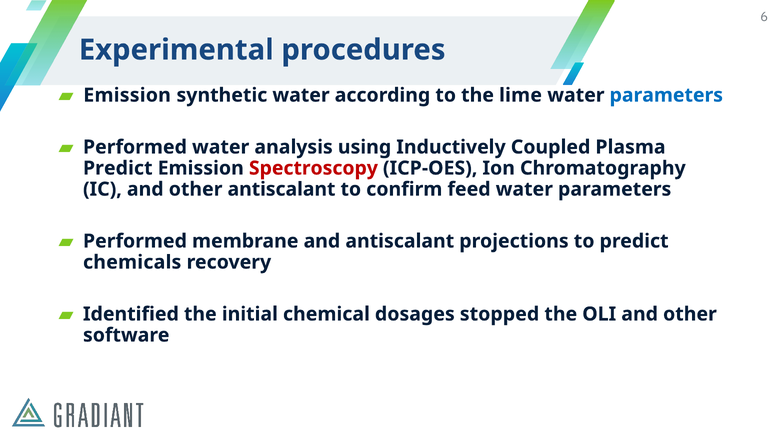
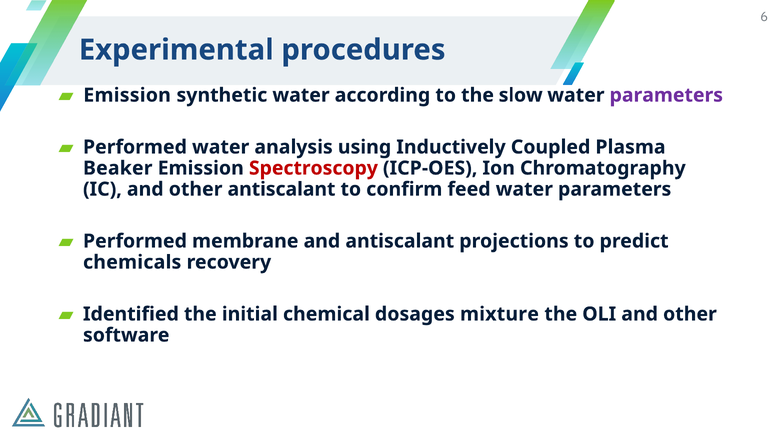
lime: lime -> slow (521, 95)
parameters colour: blue -> purple (666, 95)
Predict: Predict -> Beaker (118, 168)
stopped: stopped -> mixture (499, 314)
